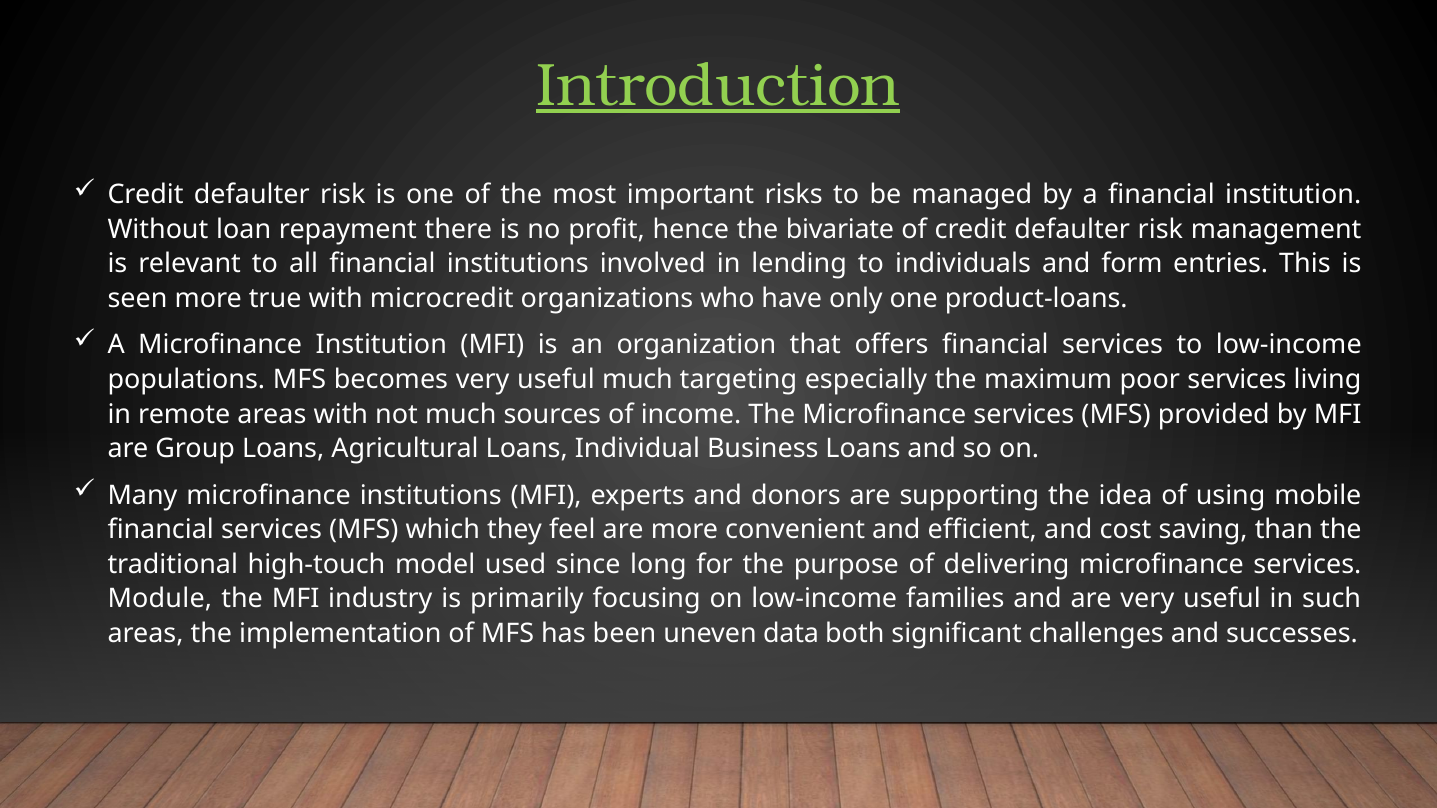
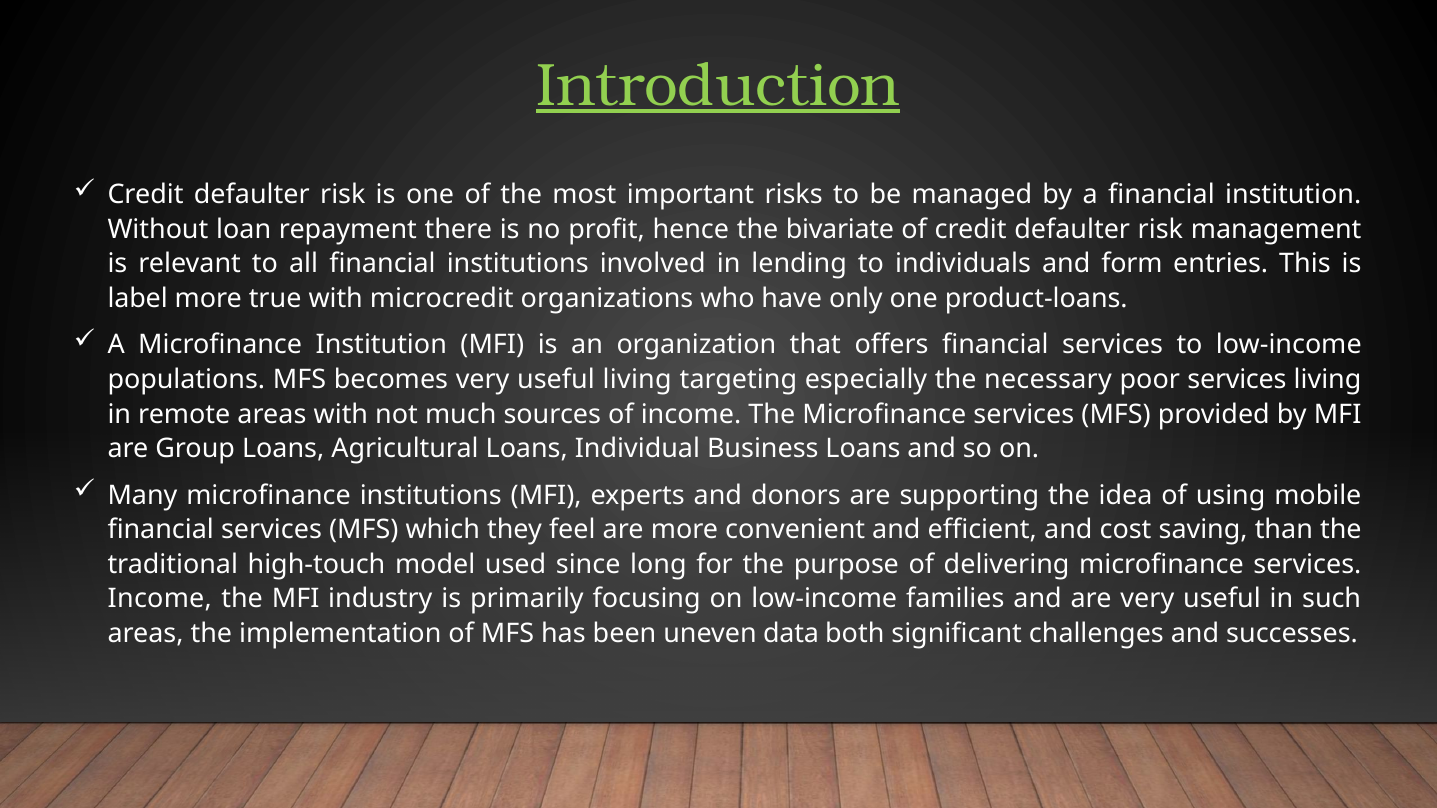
seen: seen -> label (138, 299)
useful much: much -> living (637, 380)
maximum: maximum -> necessary (1048, 380)
Module: Module -> Income (160, 599)
